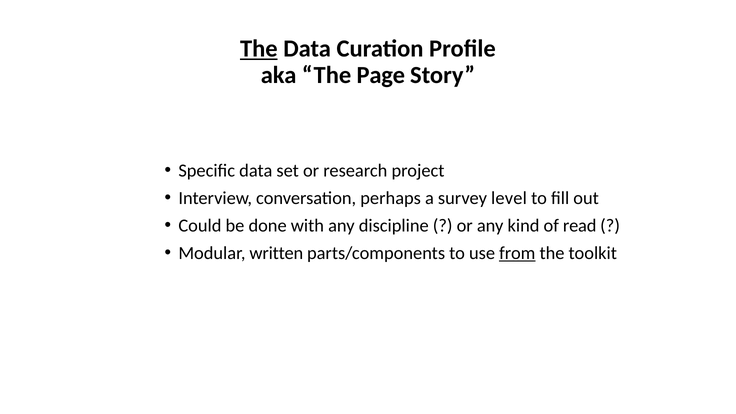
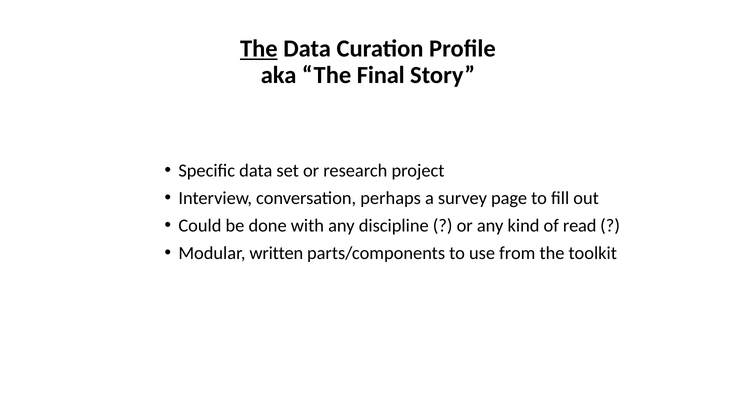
Page: Page -> Final (381, 75)
level: level -> page (509, 198)
from underline: present -> none (517, 253)
